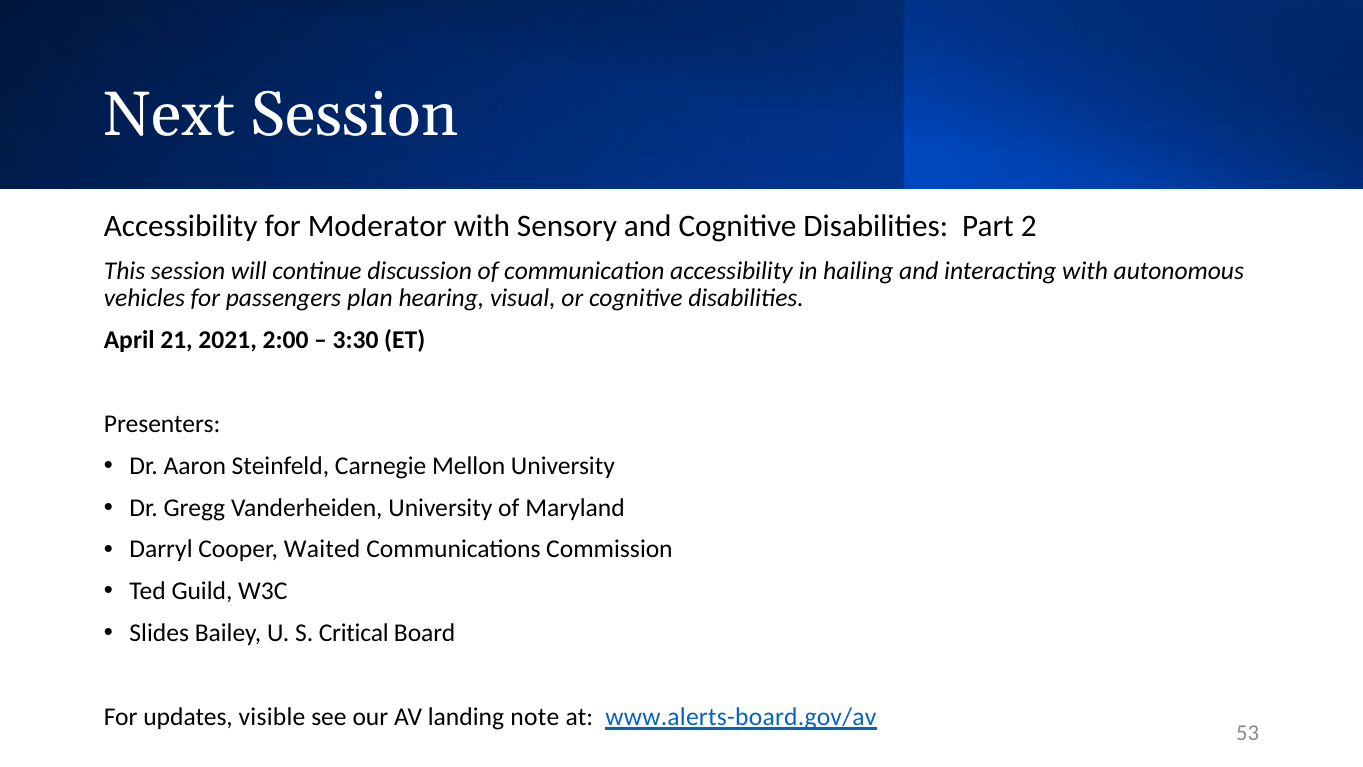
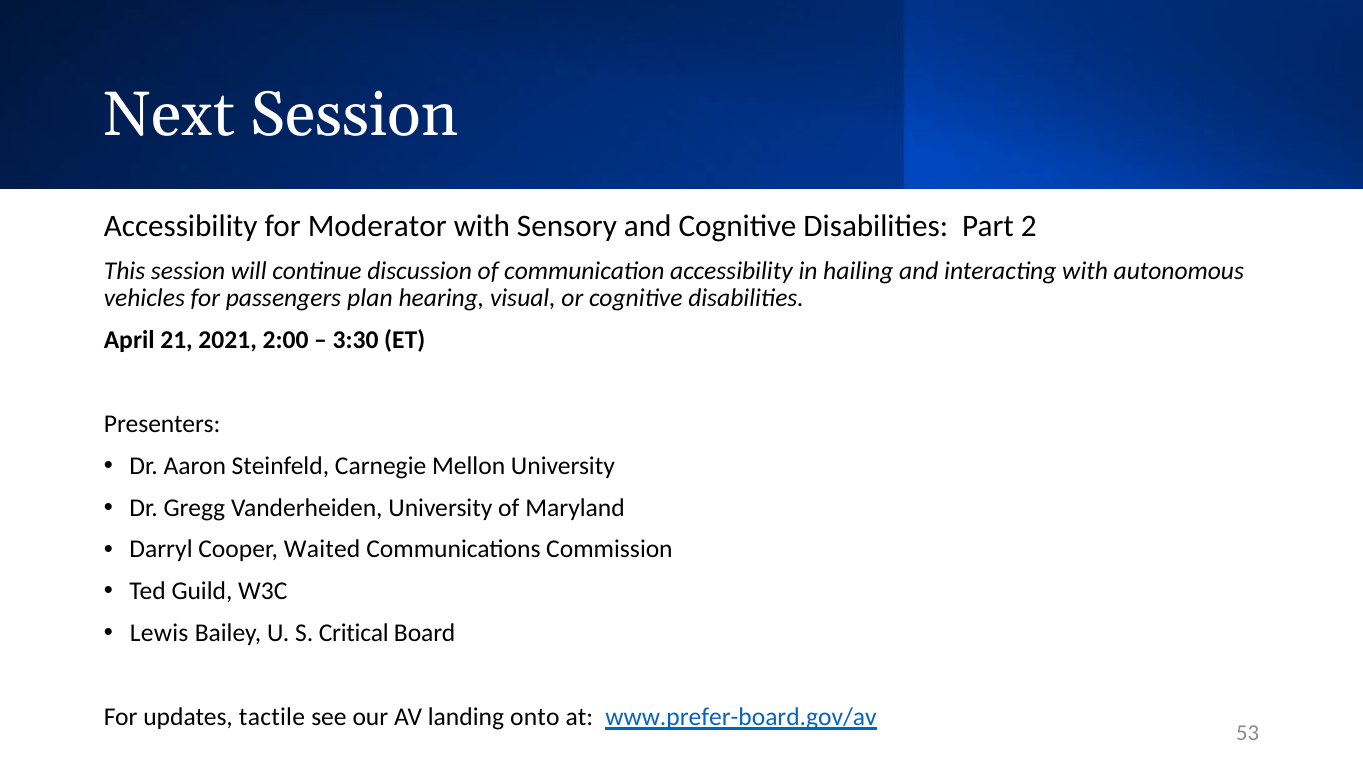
Slides: Slides -> Lewis (159, 633)
visible: visible -> tactile (272, 717)
note: note -> onto (535, 717)
www.alerts-board.gov/av: www.alerts-board.gov/av -> www.prefer-board.gov/av (741, 717)
